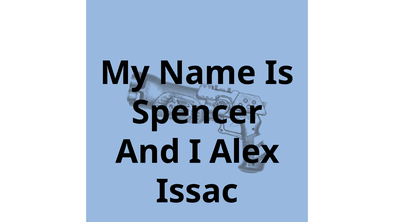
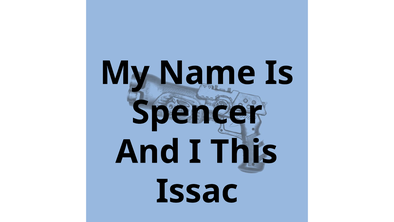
Alex: Alex -> This (244, 152)
